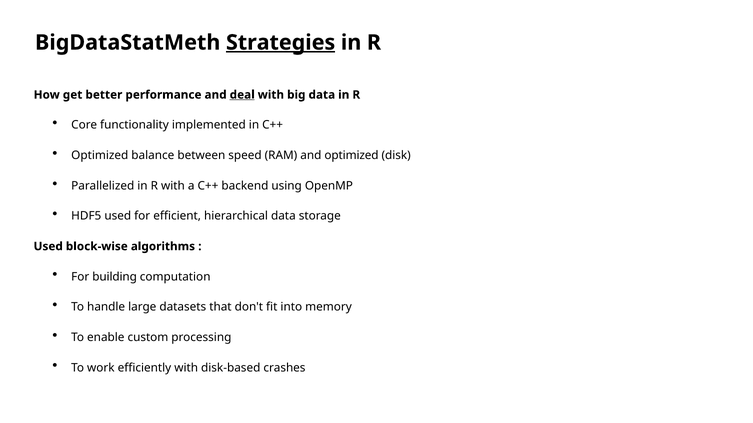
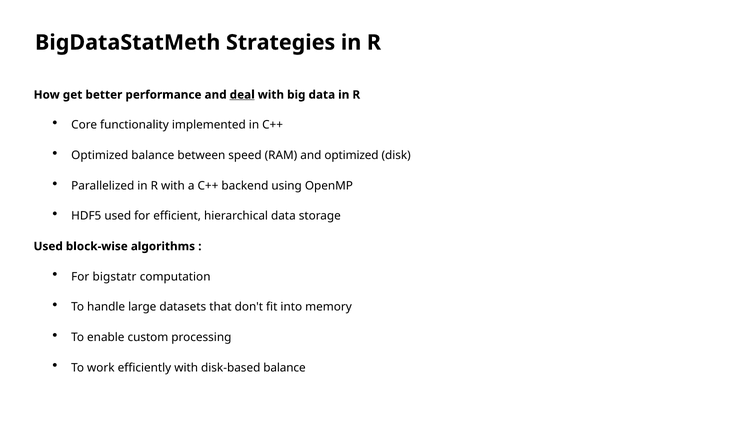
Strategies underline: present -> none (281, 43)
building: building -> bigstatr (114, 277)
disk-based crashes: crashes -> balance (284, 368)
